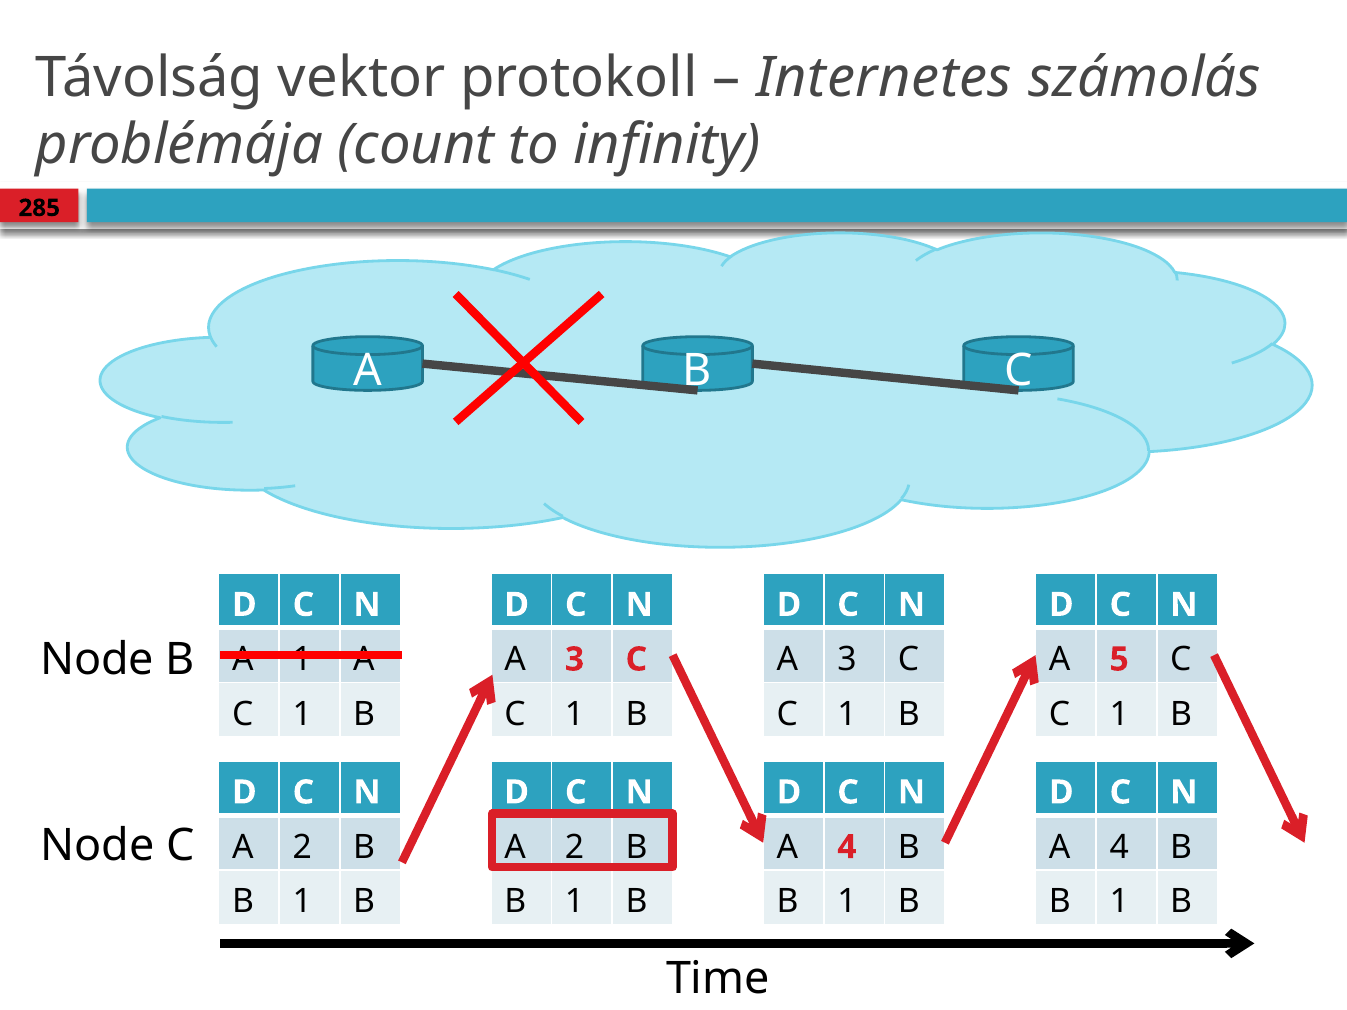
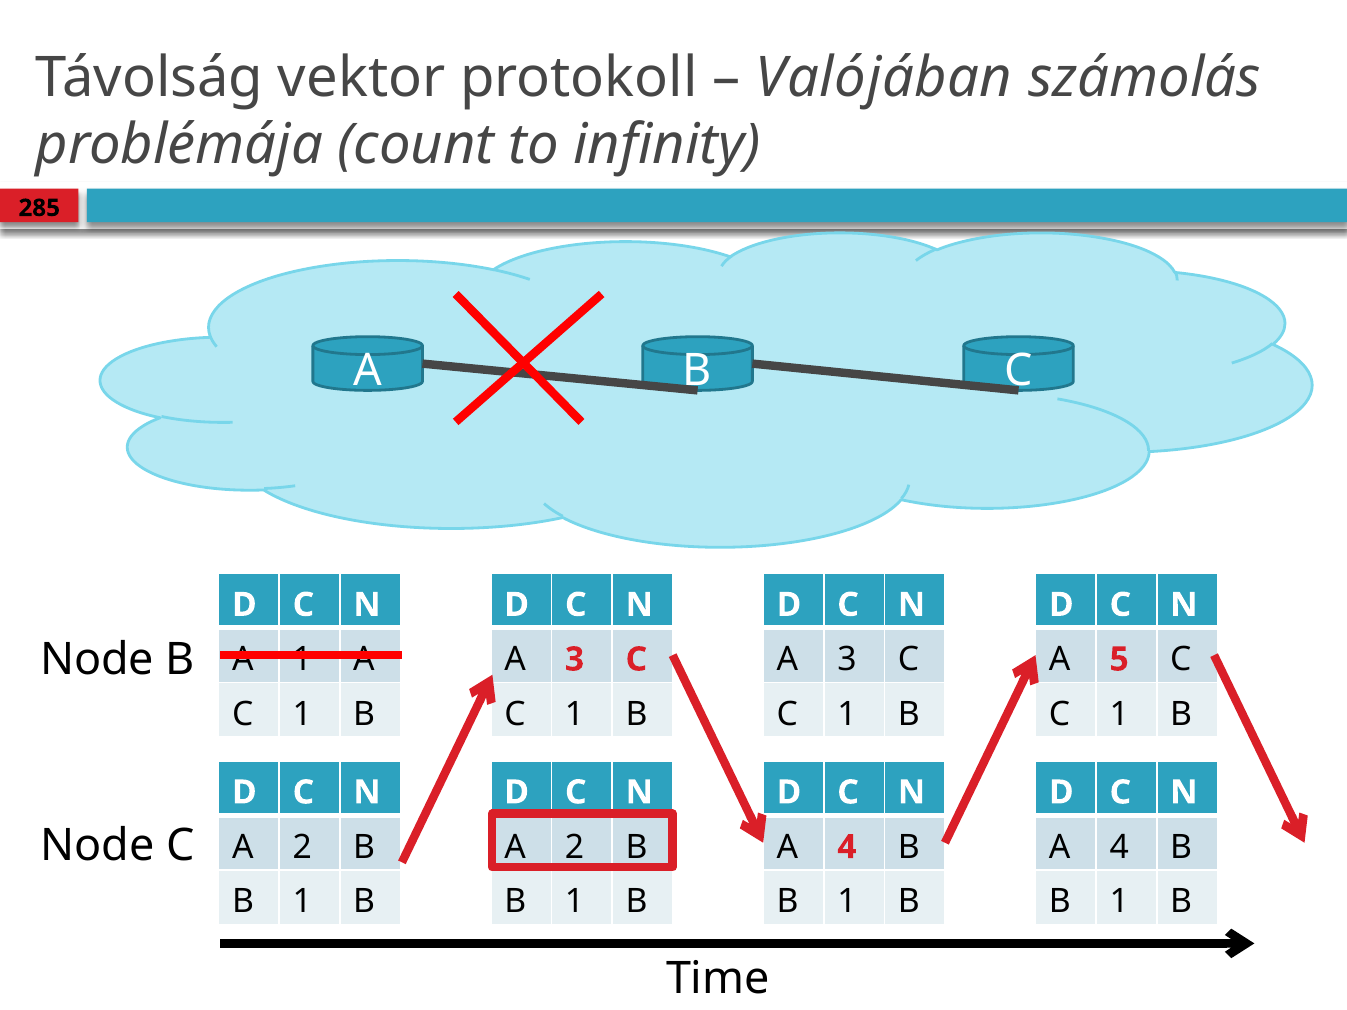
Internetes: Internetes -> Valójában (884, 78)
